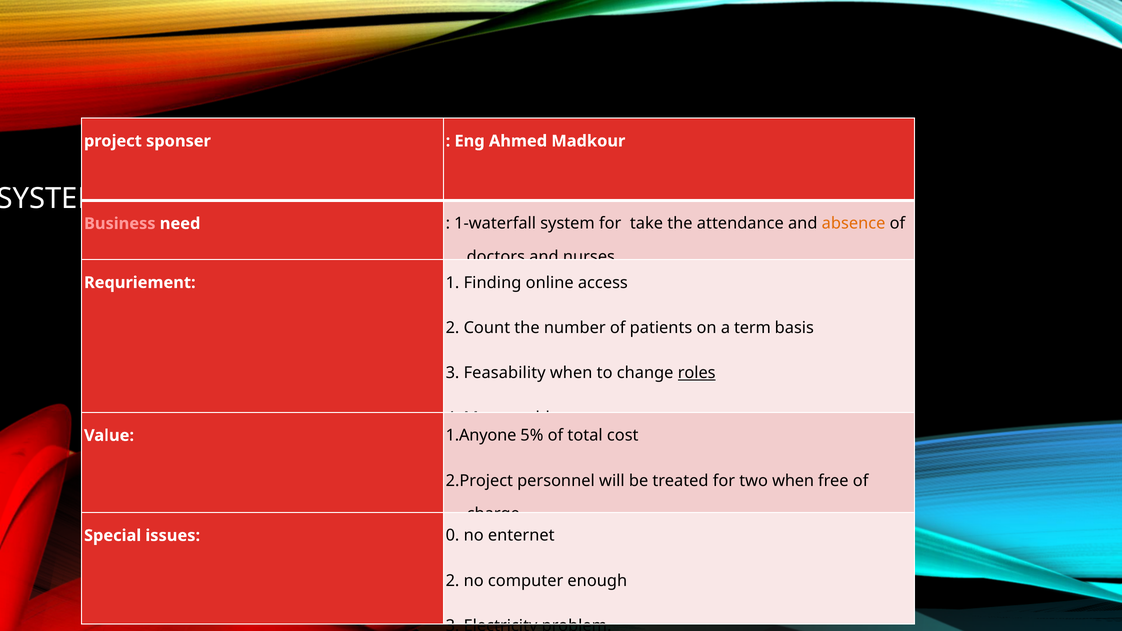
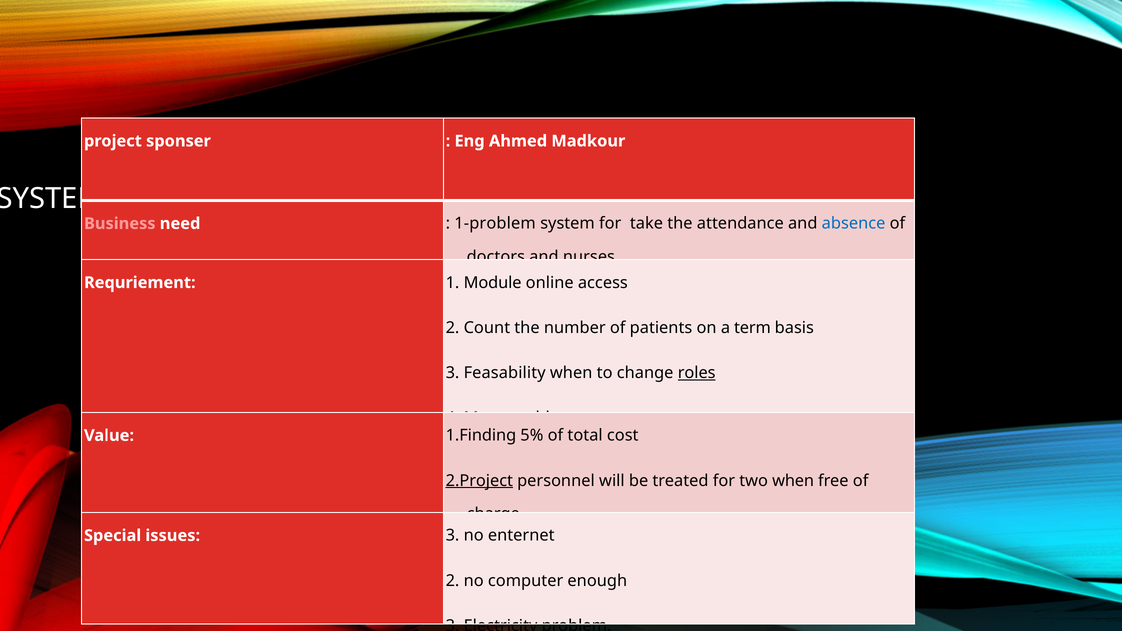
1-waterfall: 1-waterfall -> 1-problem (495, 224)
absence colour: orange -> blue (854, 224)
Finding: Finding -> Module (493, 283)
1.Anyone: 1.Anyone -> 1.Finding (481, 436)
2.Project underline: none -> present (479, 481)
issues 0: 0 -> 3 (453, 536)
